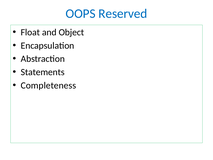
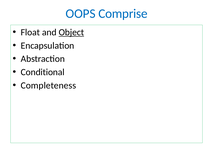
Reserved: Reserved -> Comprise (123, 14)
Object underline: none -> present (71, 32)
Statements: Statements -> Conditional (43, 72)
